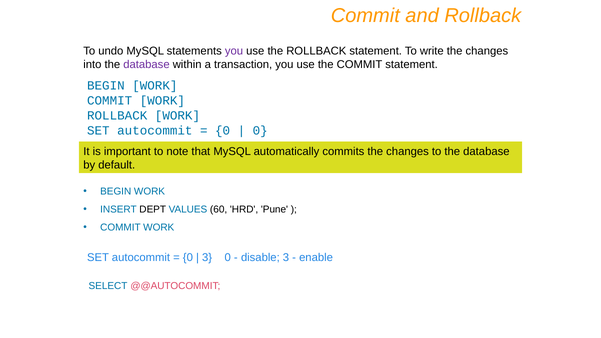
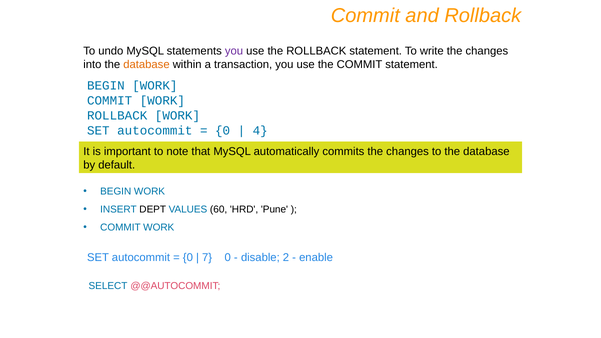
database colour: purple -> orange (146, 65)
0: 0 -> 4 (260, 131)
3: 3 -> 7 (207, 258)
disable 3: 3 -> 2 (286, 258)
